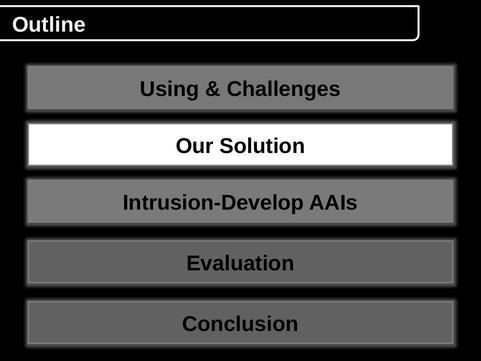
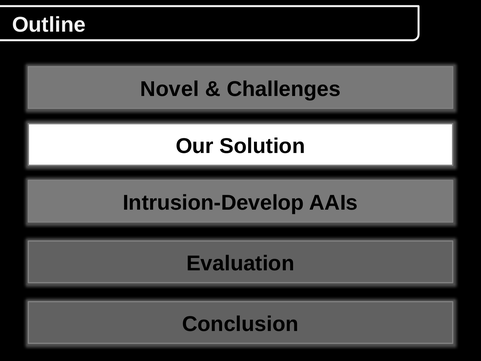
Using: Using -> Novel (170, 89)
